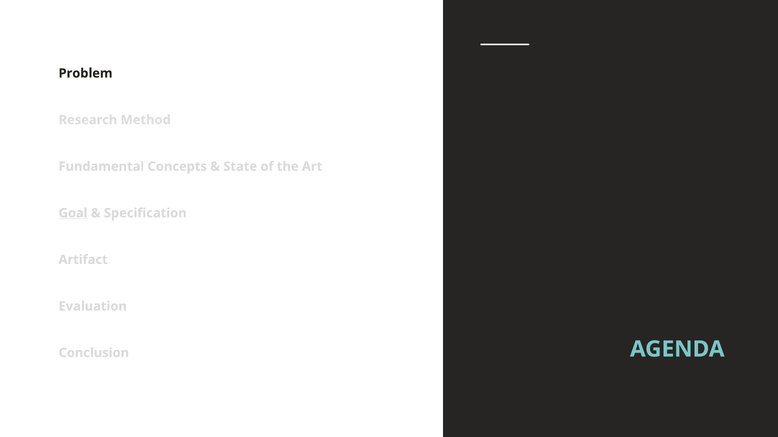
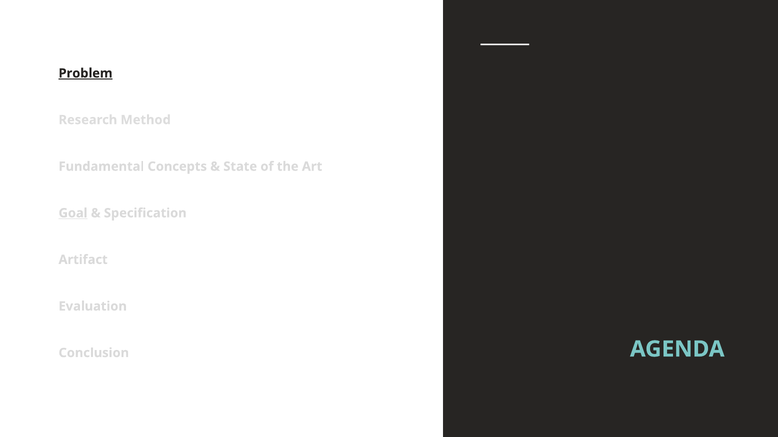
Problem underline: none -> present (86, 73)
